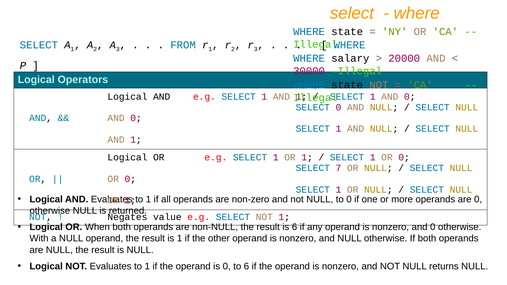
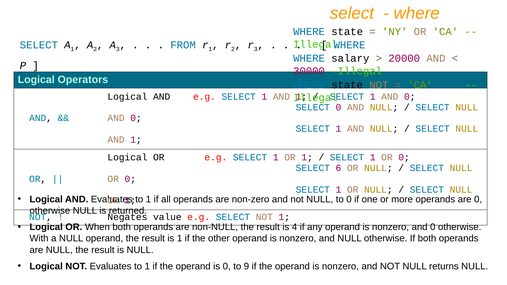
7: 7 -> 6 (338, 168)
is 6: 6 -> 4 (295, 227)
to 6: 6 -> 9 (246, 267)
